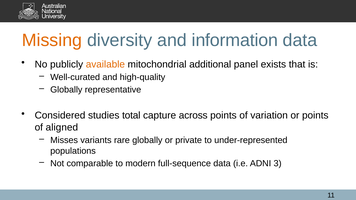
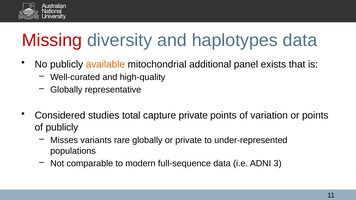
Missing colour: orange -> red (52, 40)
information: information -> haplotypes (235, 40)
capture across: across -> private (193, 116)
of aligned: aligned -> publicly (62, 127)
